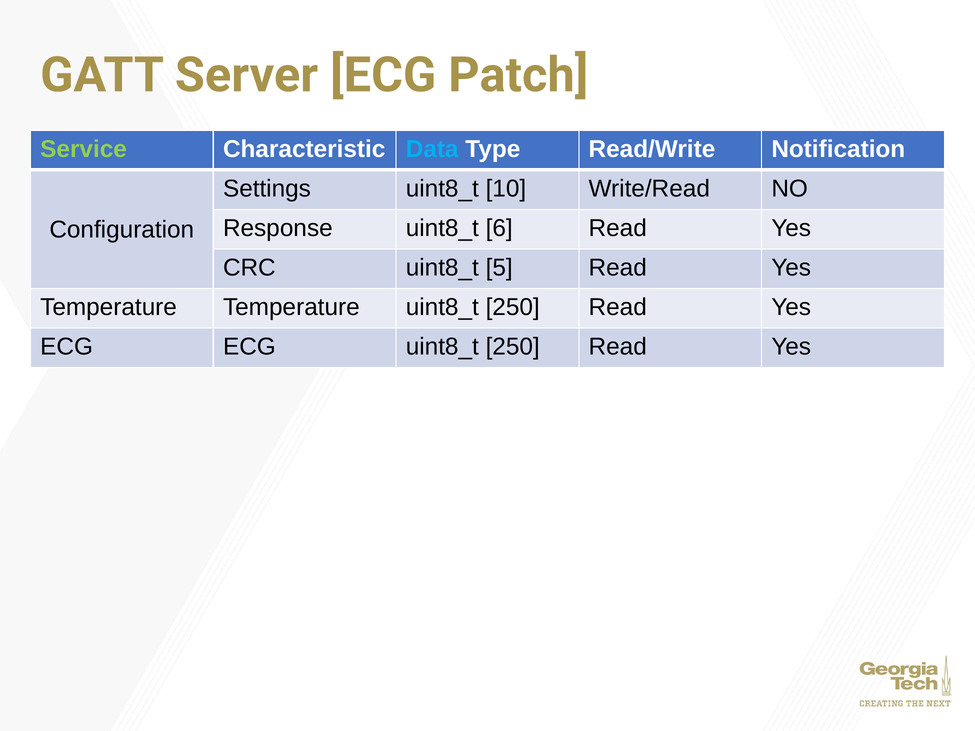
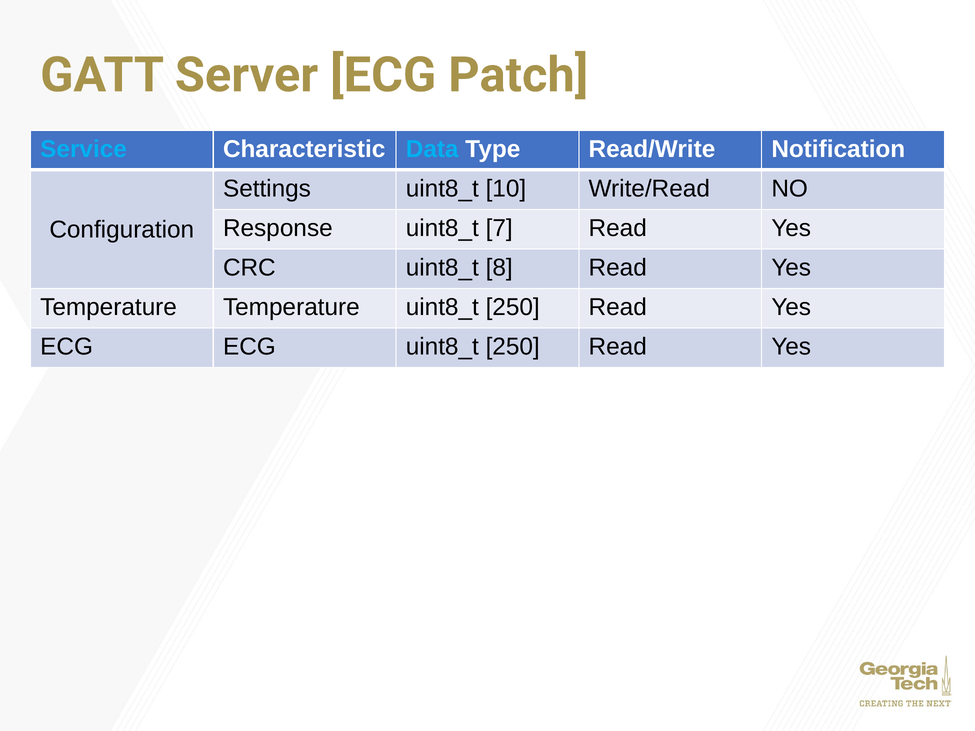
Service colour: light green -> light blue (84, 149)
6: 6 -> 7 (499, 228)
5: 5 -> 8 (499, 268)
